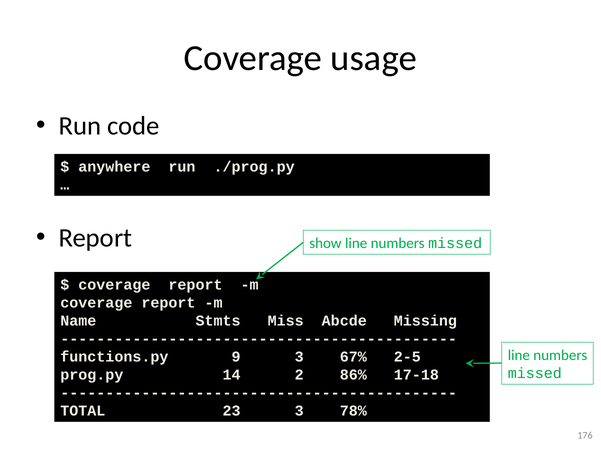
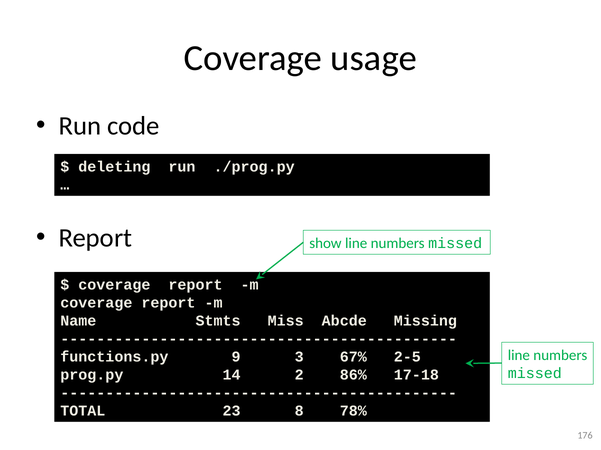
anywhere: anywhere -> deleting (114, 167)
23 3: 3 -> 8 (299, 412)
